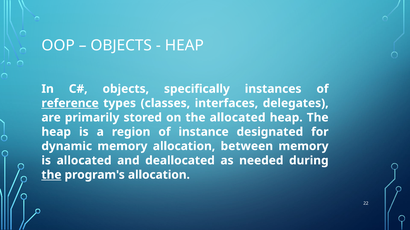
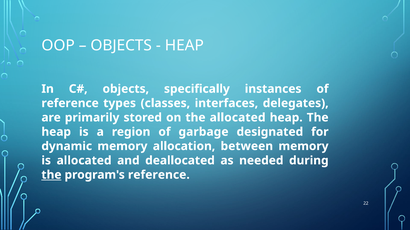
reference underline: present -> none (70, 103)
instance: instance -> garbage (203, 132)
program's allocation: allocation -> reference (159, 175)
